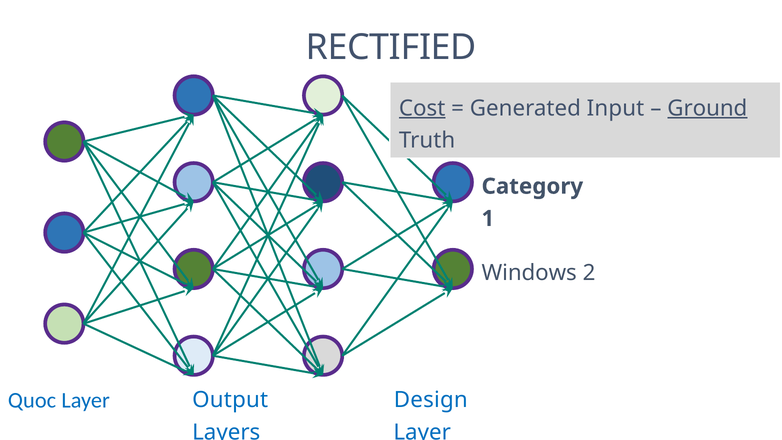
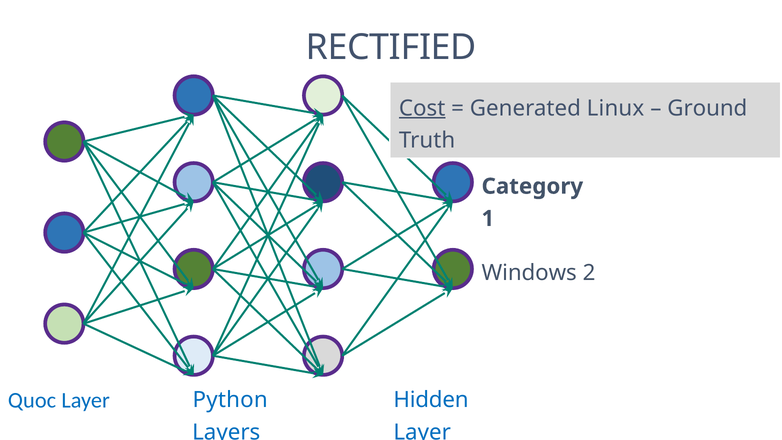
Input: Input -> Linux (615, 108)
Ground underline: present -> none (707, 108)
Output: Output -> Python (230, 400)
Design: Design -> Hidden (431, 400)
